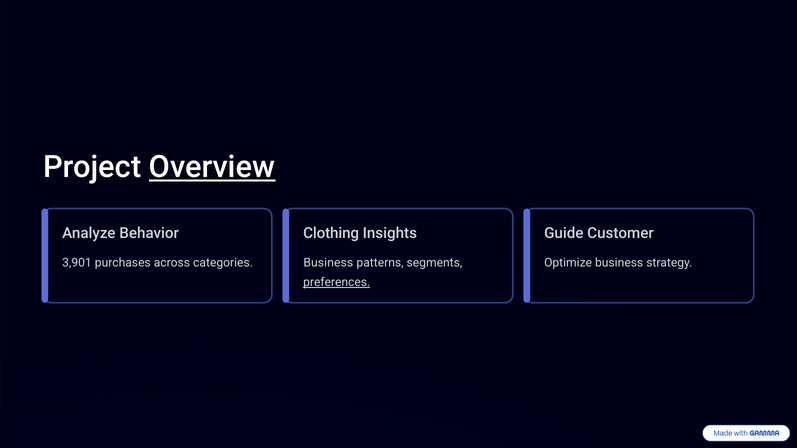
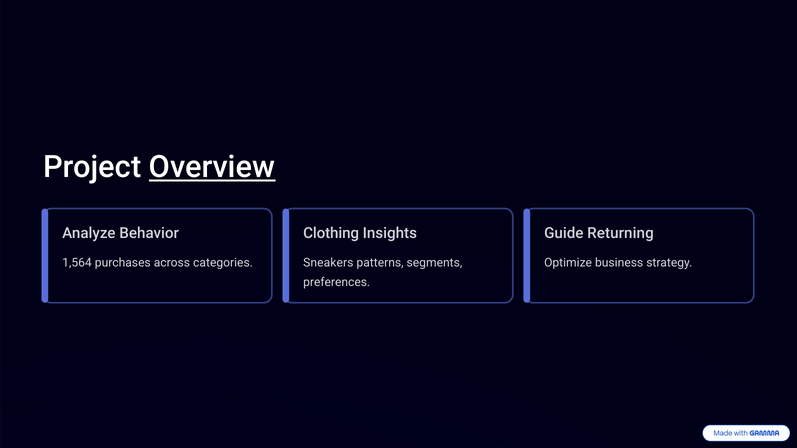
Customer: Customer -> Returning (620, 234)
3,901: 3,901 -> 1,564 (77, 263)
Business: Business -> Sneakers (328, 263)
preferences underline: present -> none (337, 282)
